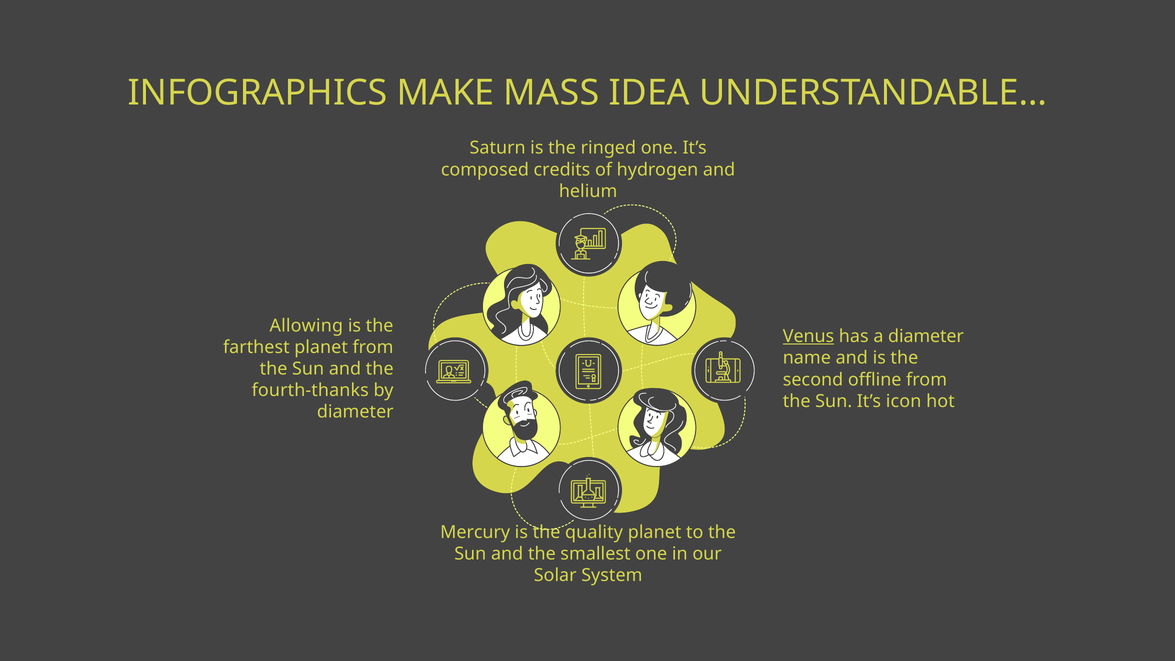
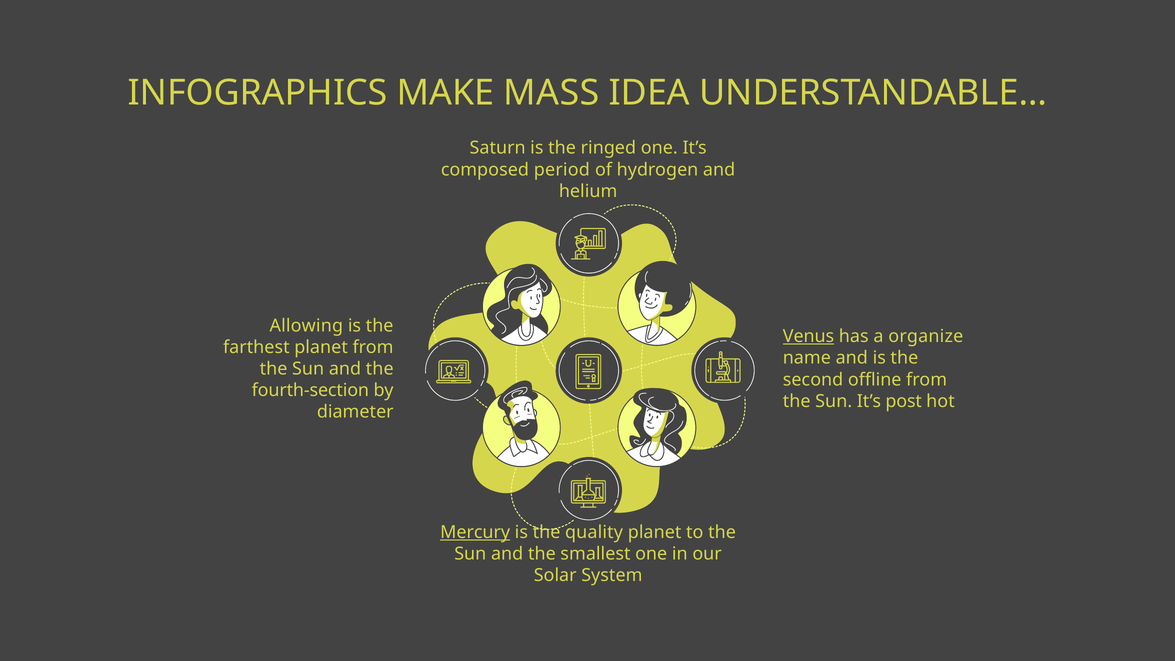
credits: credits -> period (562, 170)
a diameter: diameter -> organize (926, 336)
fourth-thanks: fourth-thanks -> fourth-section (310, 390)
icon: icon -> post (904, 401)
Mercury underline: none -> present (475, 532)
